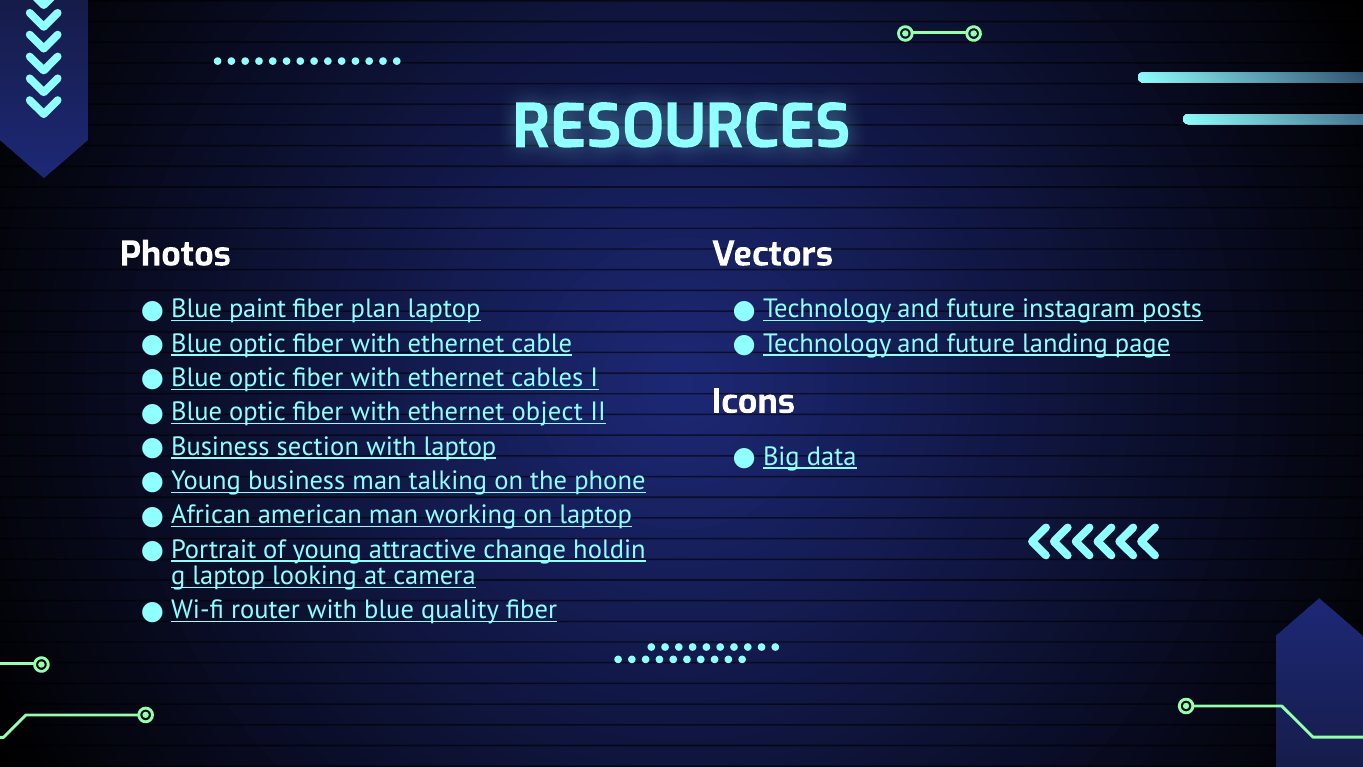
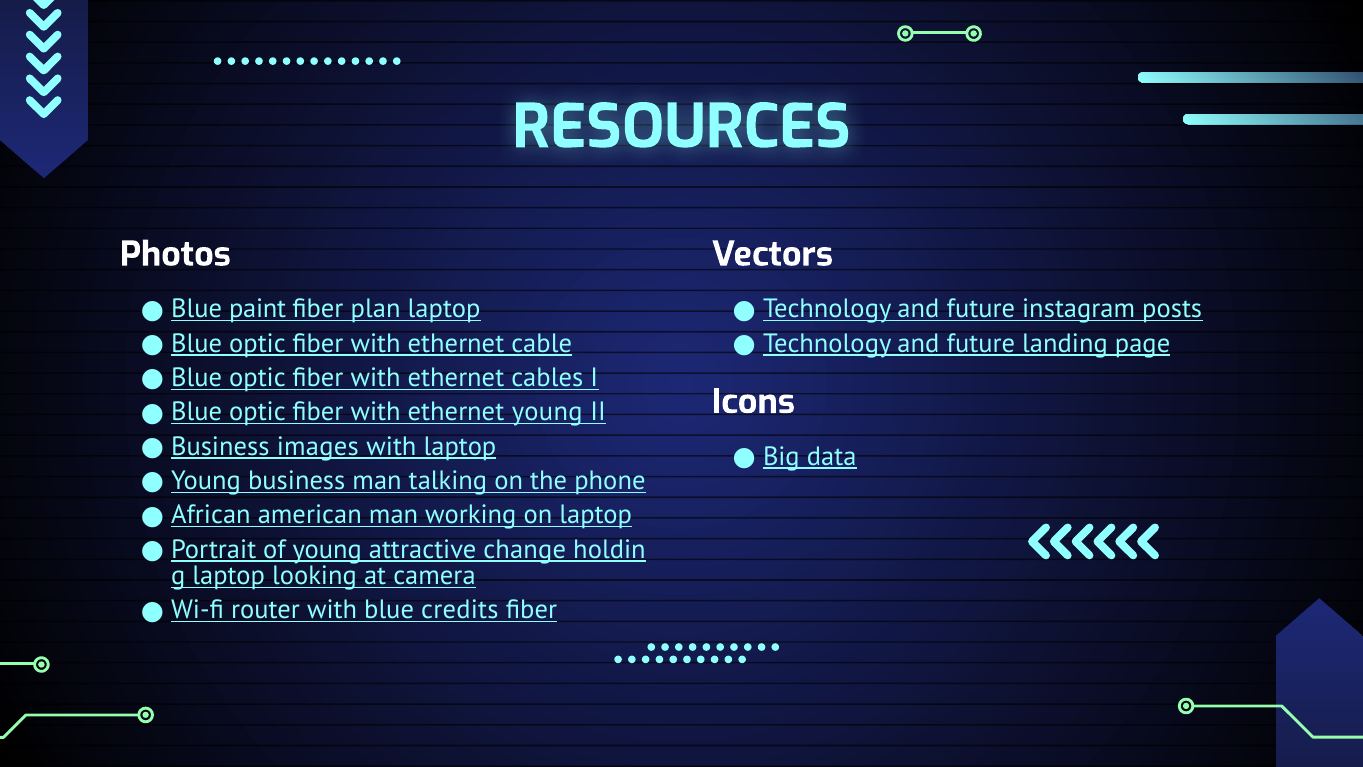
ethernet object: object -> young (547, 412)
section: section -> images (318, 446)
quality: quality -> credits (460, 610)
